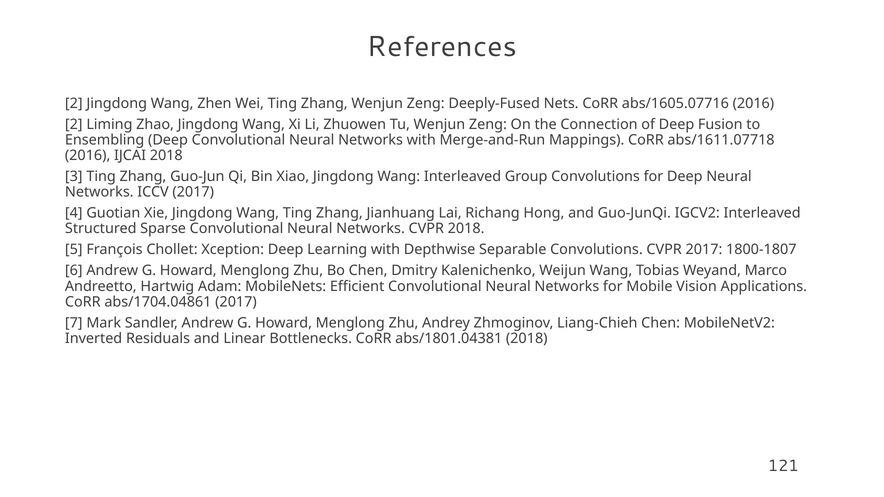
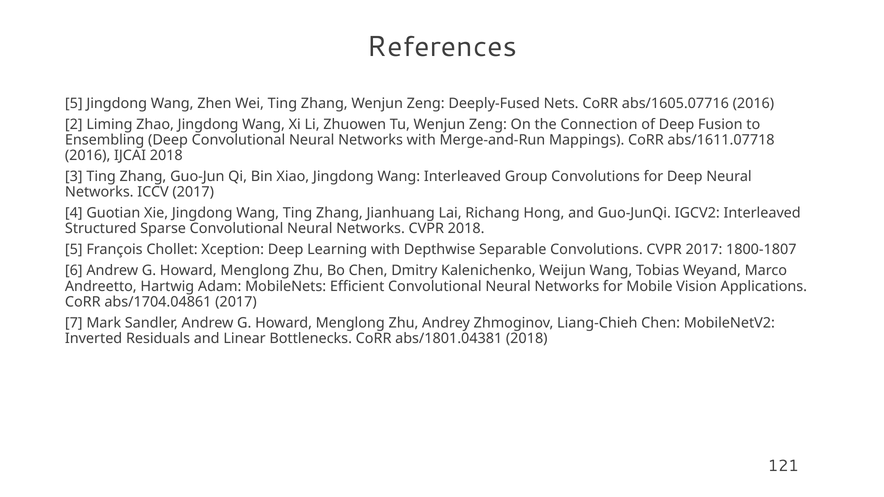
2: 2 -> 5 (74, 103)
